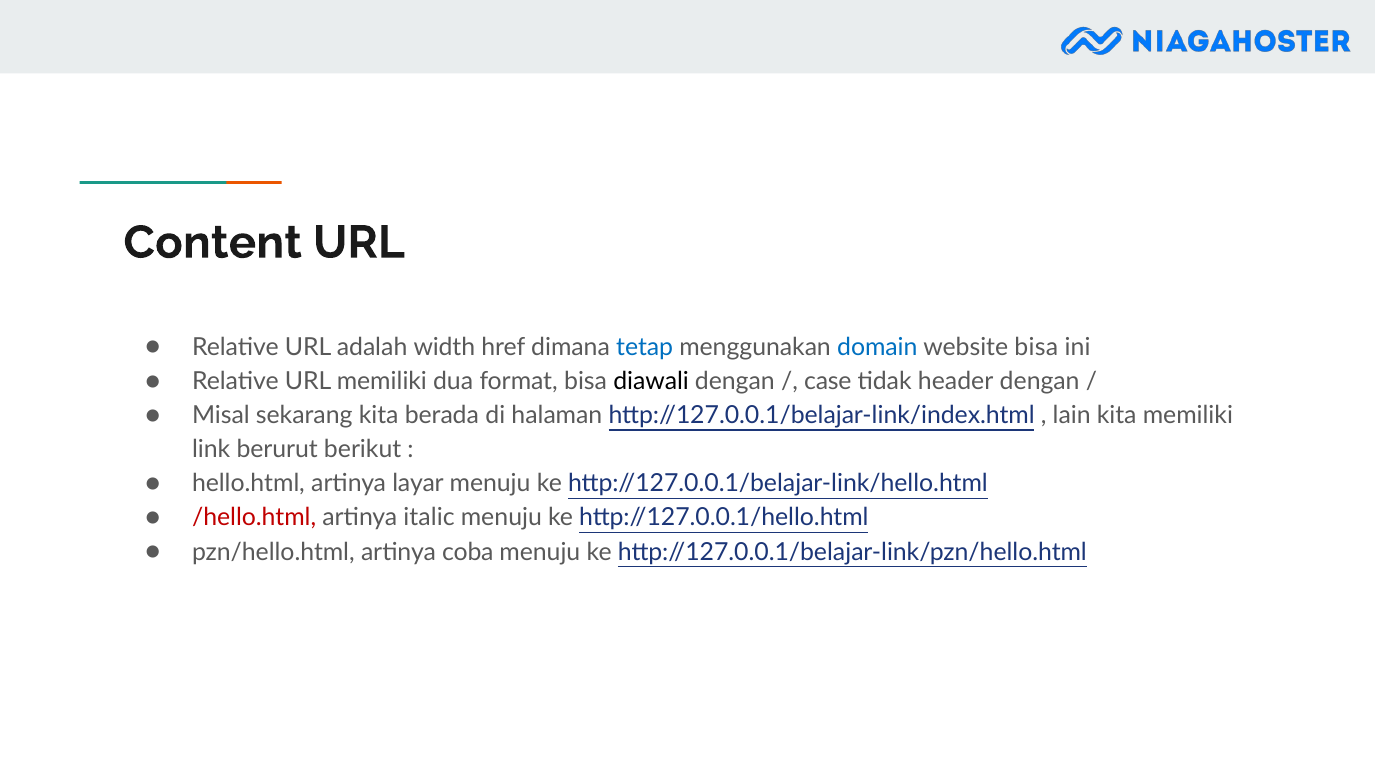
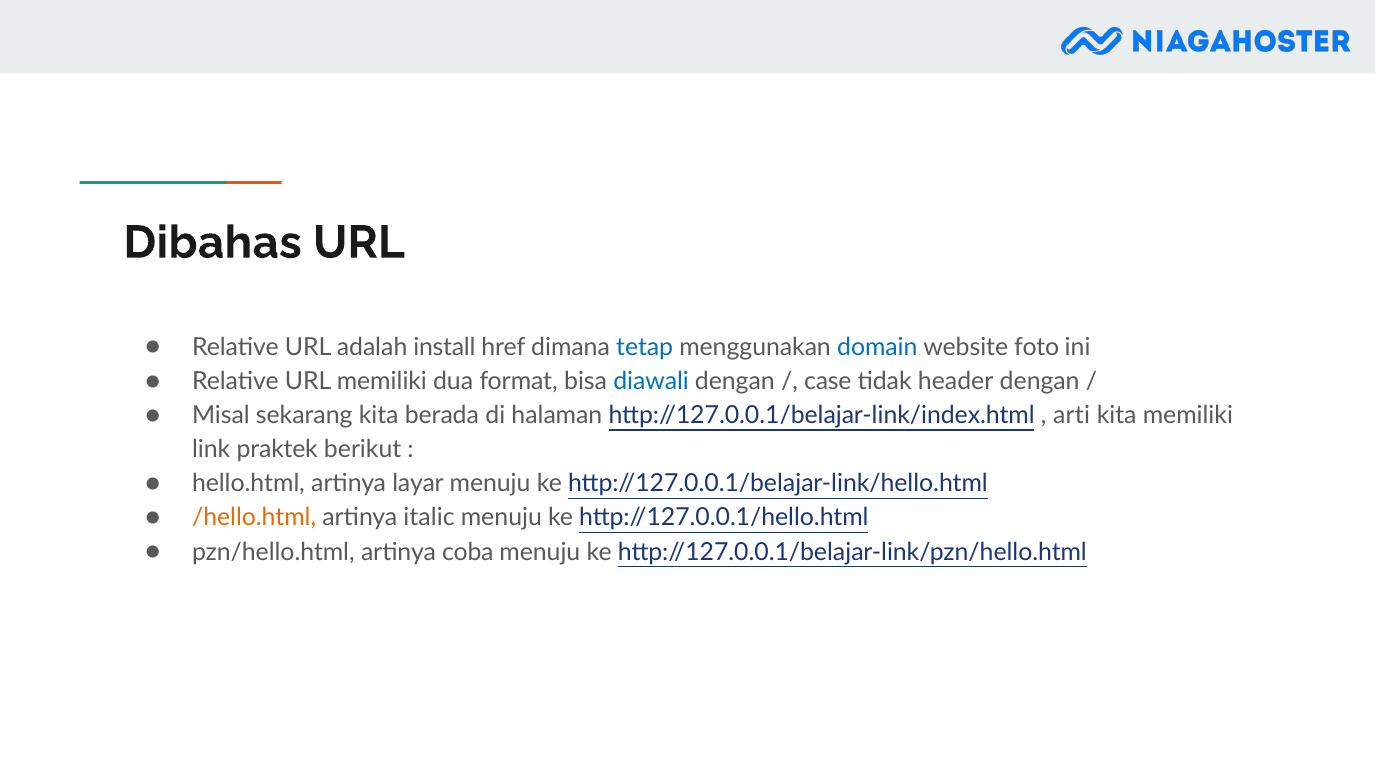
Content: Content -> Dibahas (213, 243)
width: width -> install (444, 347)
website bisa: bisa -> foto (1037, 347)
diawali colour: black -> blue (651, 381)
lain: lain -> arti (1072, 416)
berurut: berurut -> praktek (277, 450)
/hello.html colour: red -> orange (254, 518)
